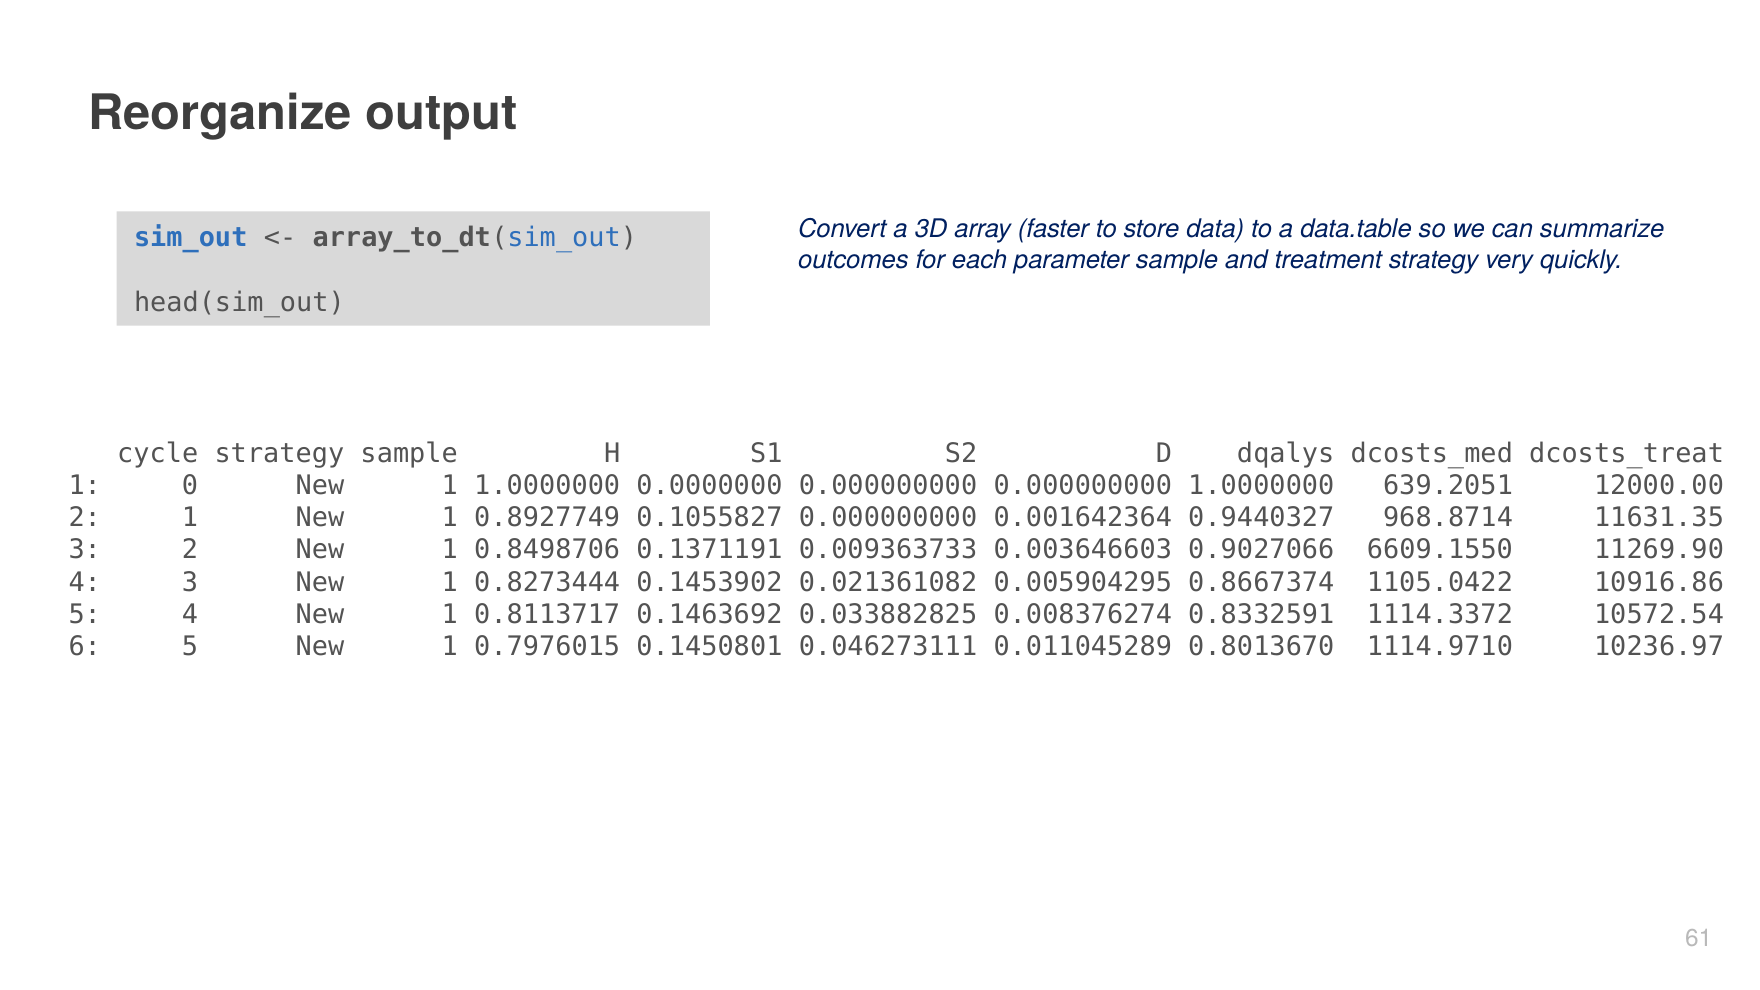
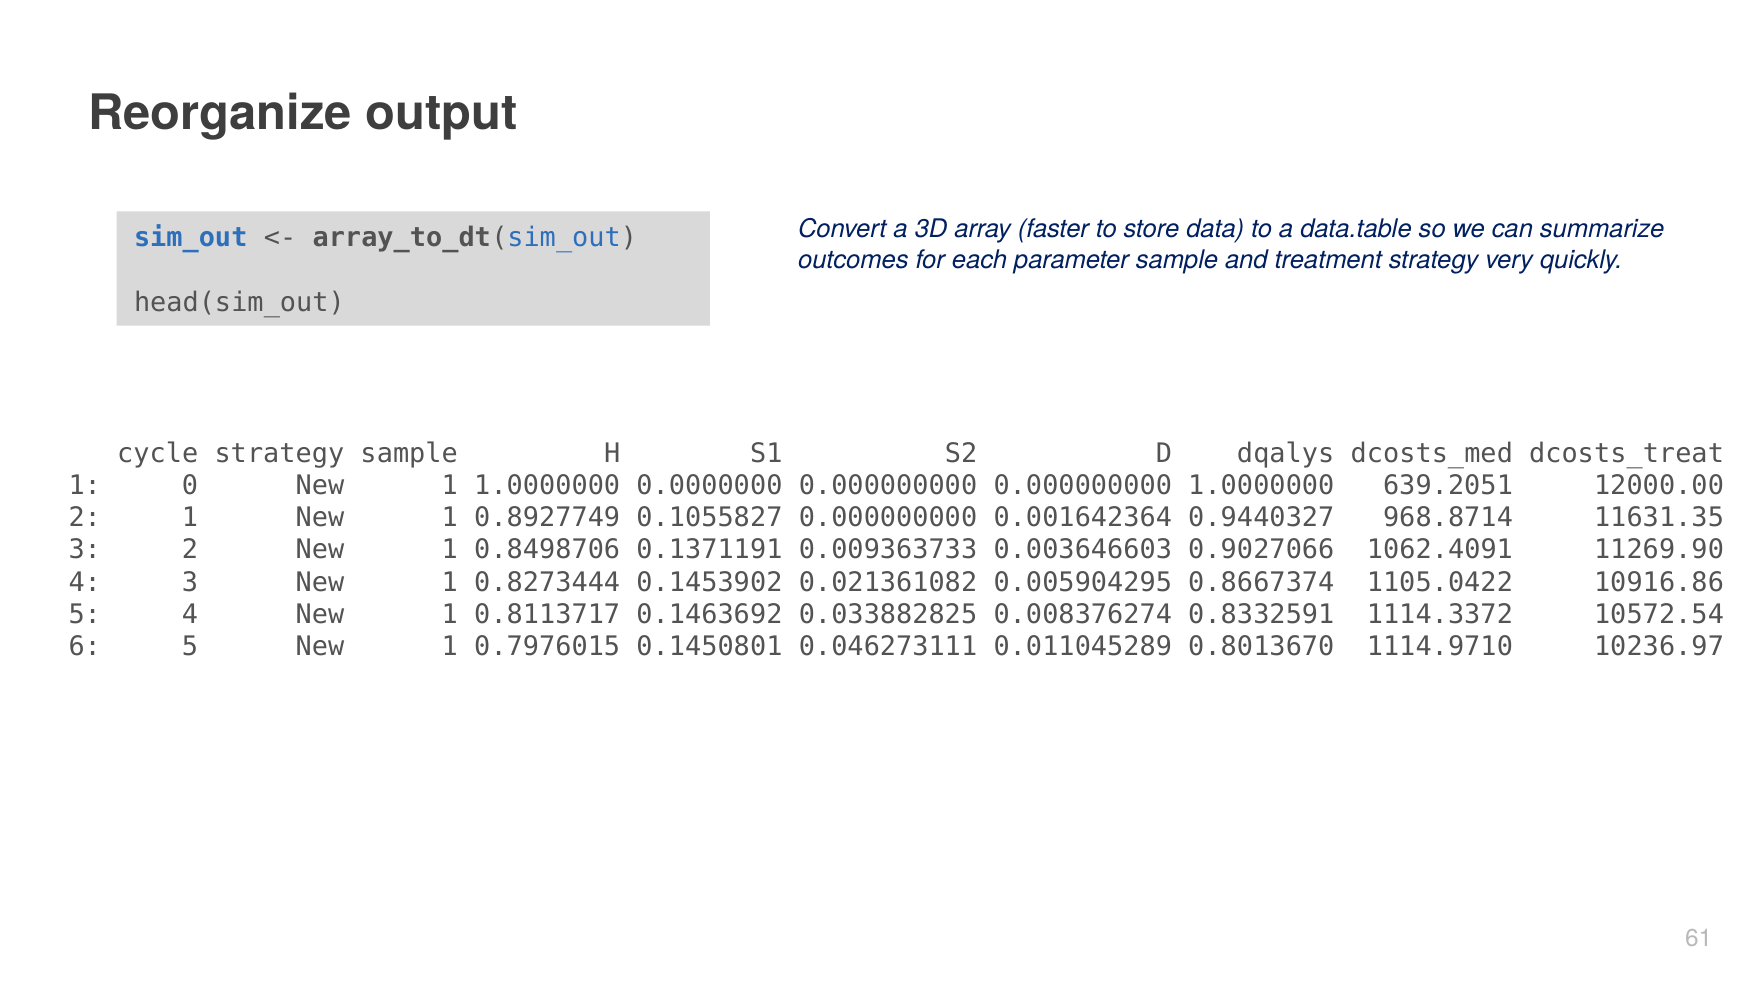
6609.1550: 6609.1550 -> 1062.4091 (1440, 550)
